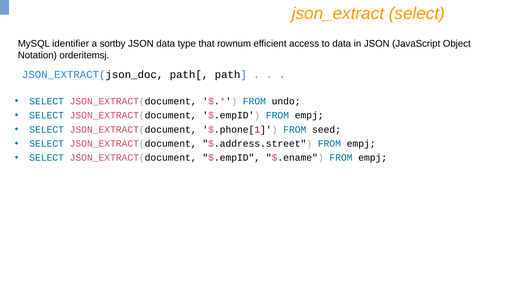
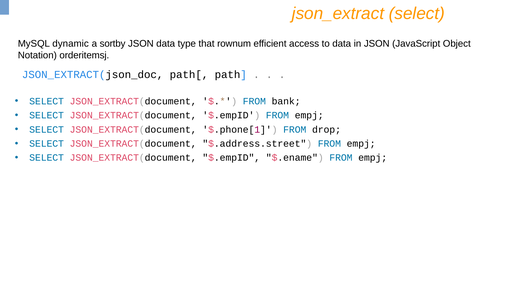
identifier: identifier -> dynamic (71, 44)
undo: undo -> bank (286, 101)
seed: seed -> drop (327, 129)
